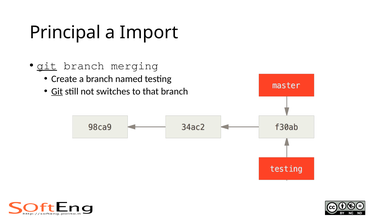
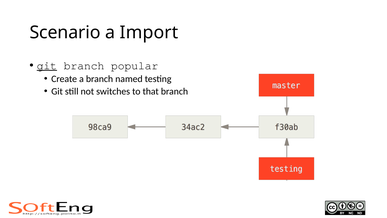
Principal: Principal -> Scenario (65, 33)
merging: merging -> popular (135, 65)
Git underline: present -> none (57, 91)
